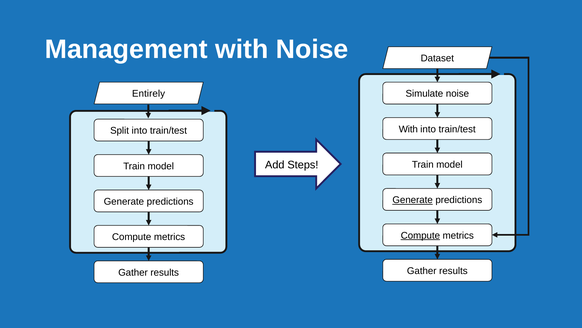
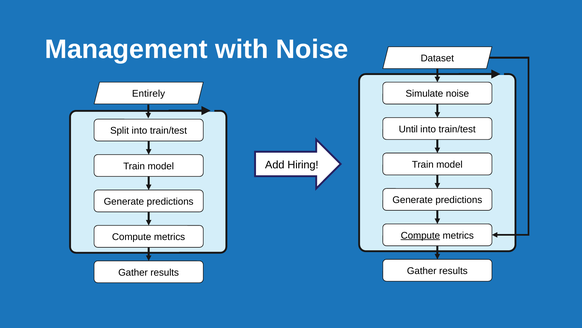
With: With -> Until (408, 129)
Steps: Steps -> Hiring (303, 164)
Generate underline: present -> none (413, 200)
